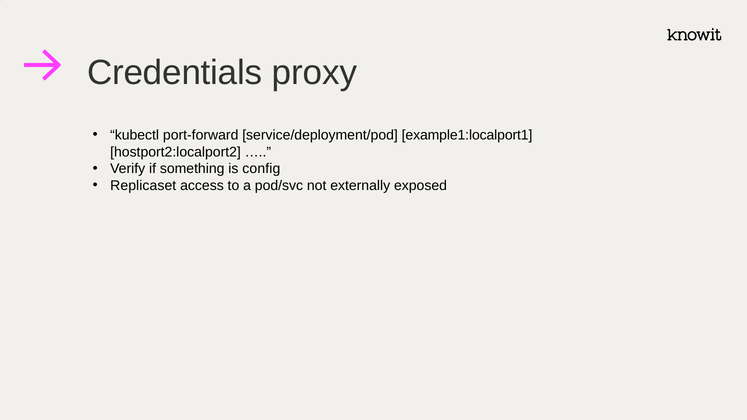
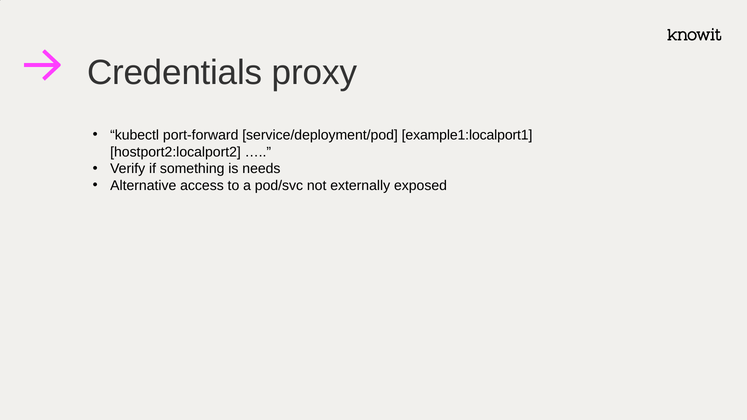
config: config -> needs (261, 169)
Replicaset: Replicaset -> Alternative (143, 186)
